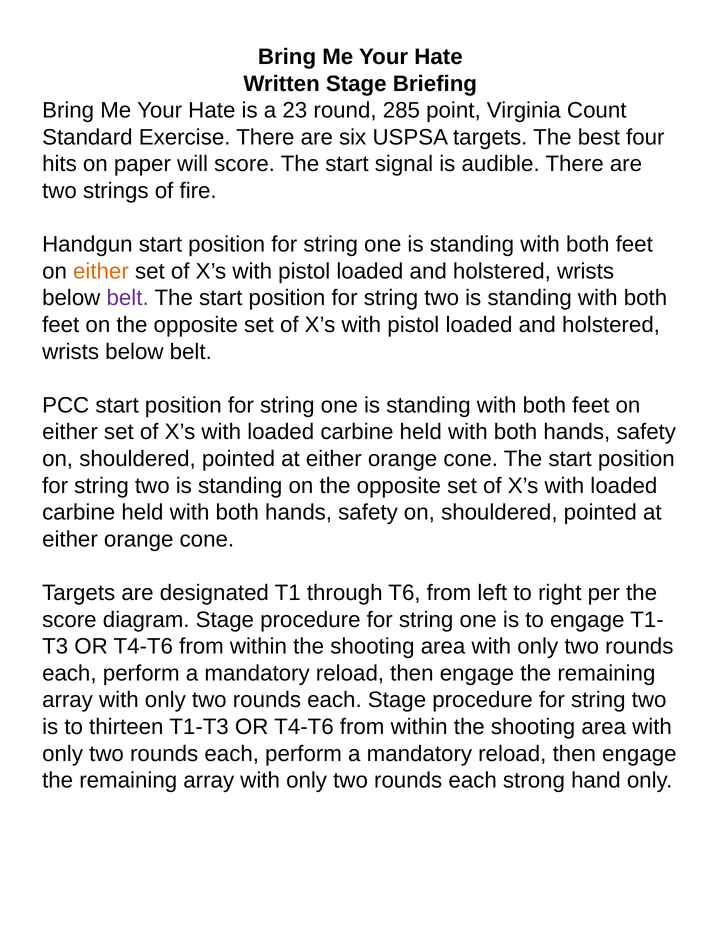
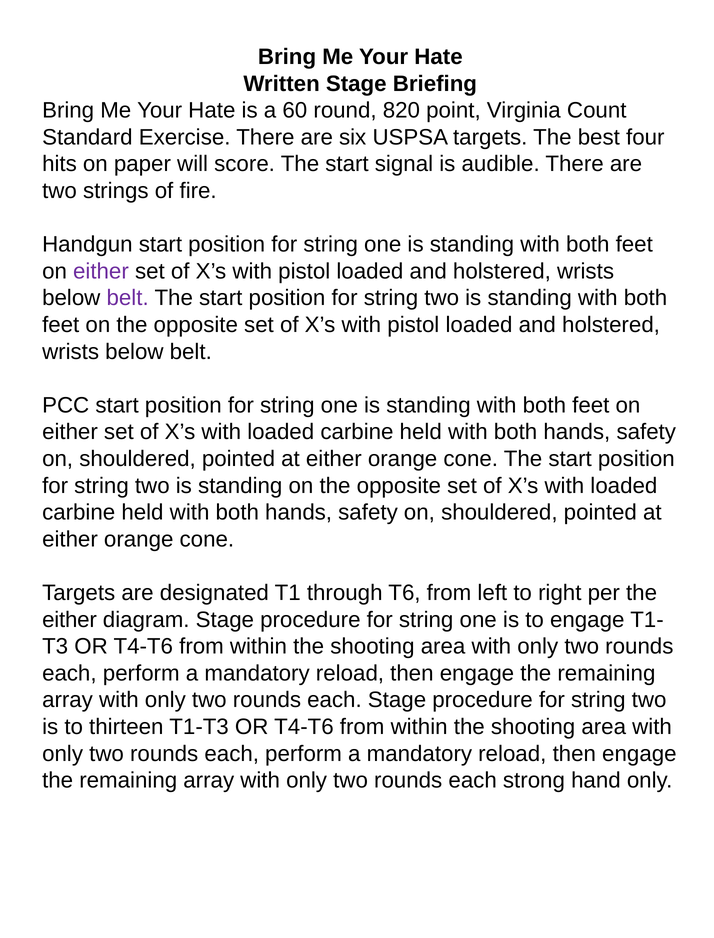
23: 23 -> 60 (295, 110)
285: 285 -> 820 (401, 110)
either colour: orange -> purple (101, 271)
score: score -> either (70, 619)
